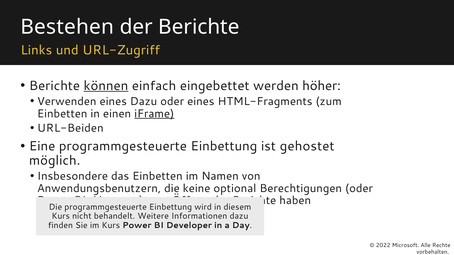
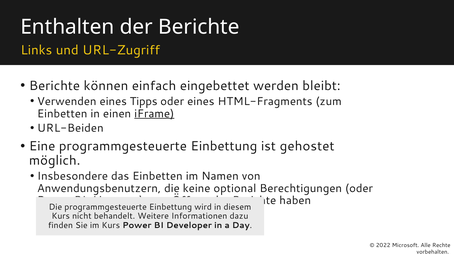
Bestehen: Bestehen -> Enthalten (67, 27)
können underline: present -> none (106, 86)
höher: höher -> bleibt (321, 86)
eines Dazu: Dazu -> Tipps (144, 102)
